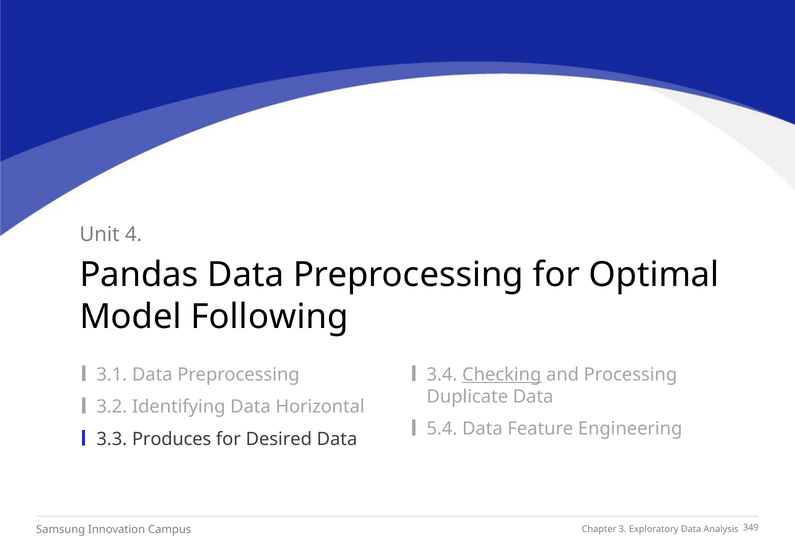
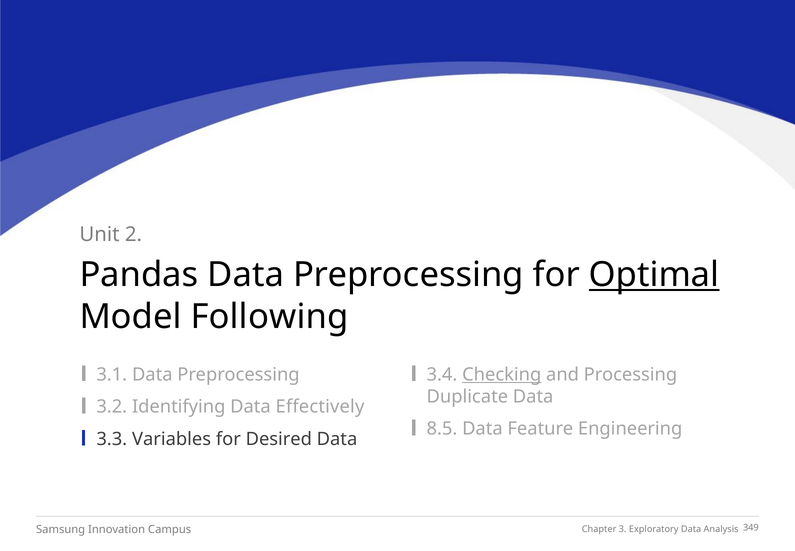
4: 4 -> 2 (134, 234)
Optimal underline: none -> present (654, 275)
Horizontal: Horizontal -> Effectively (320, 406)
5.4: 5.4 -> 8.5 (442, 429)
Produces: Produces -> Variables (172, 439)
